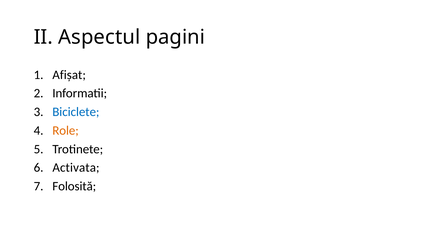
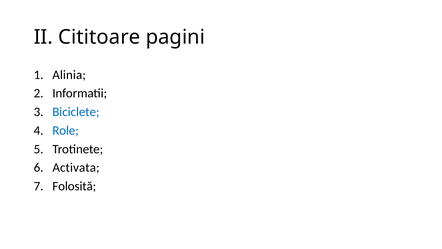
Aspectul: Aspectul -> Cititoare (99, 37)
Afișat: Afișat -> Alinia (69, 75)
Role colour: orange -> blue (66, 130)
